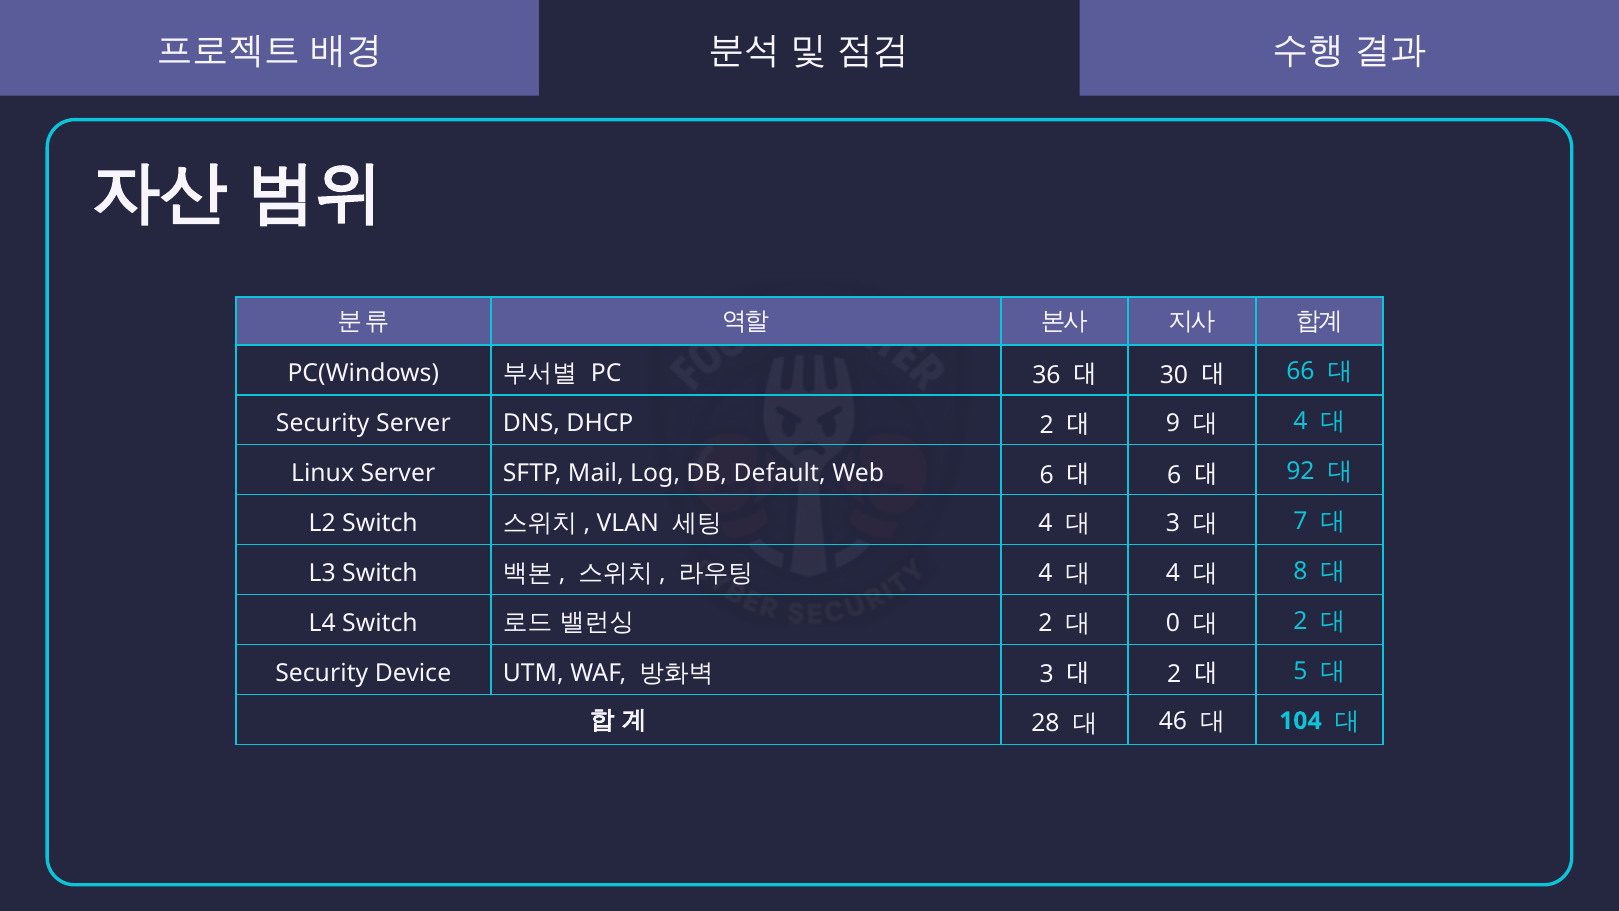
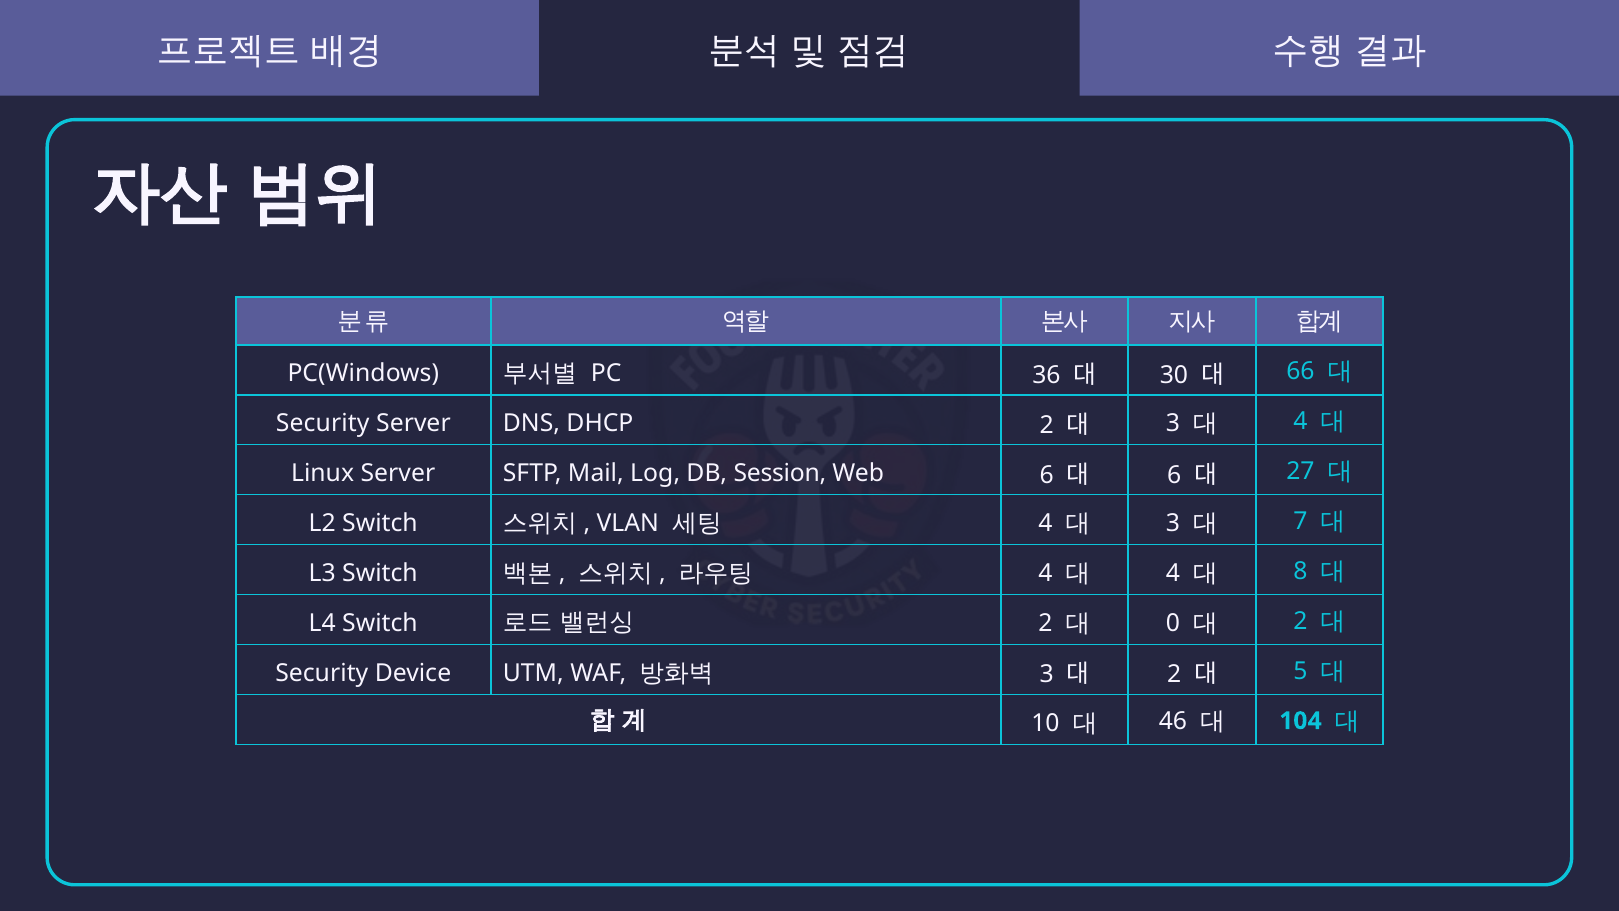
9: 9 -> 3 (1173, 423)
Default: Default -> Session (780, 473)
92: 92 -> 27 (1300, 471)
28: 28 -> 10 (1045, 723)
